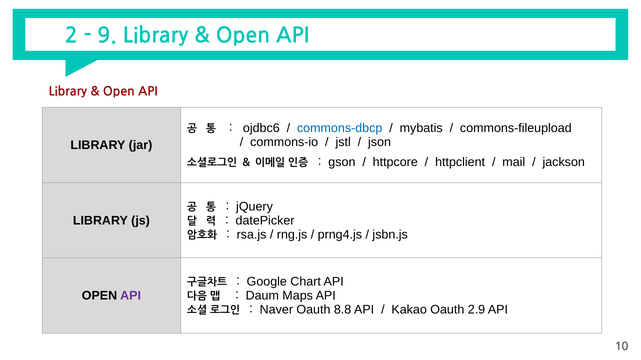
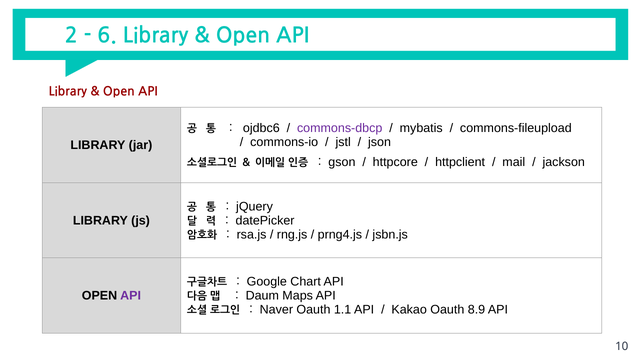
9: 9 -> 6 (107, 36)
commons-dbcp colour: blue -> purple (340, 128)
8.8: 8.8 -> 1.1 (343, 310)
2.9: 2.9 -> 8.9 (476, 310)
